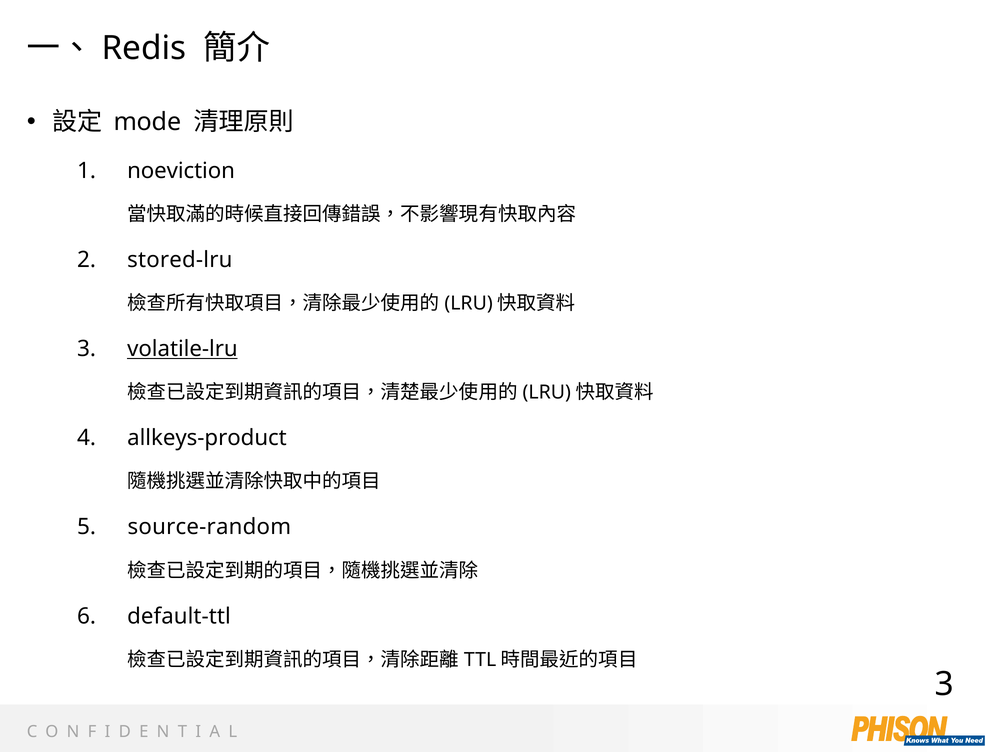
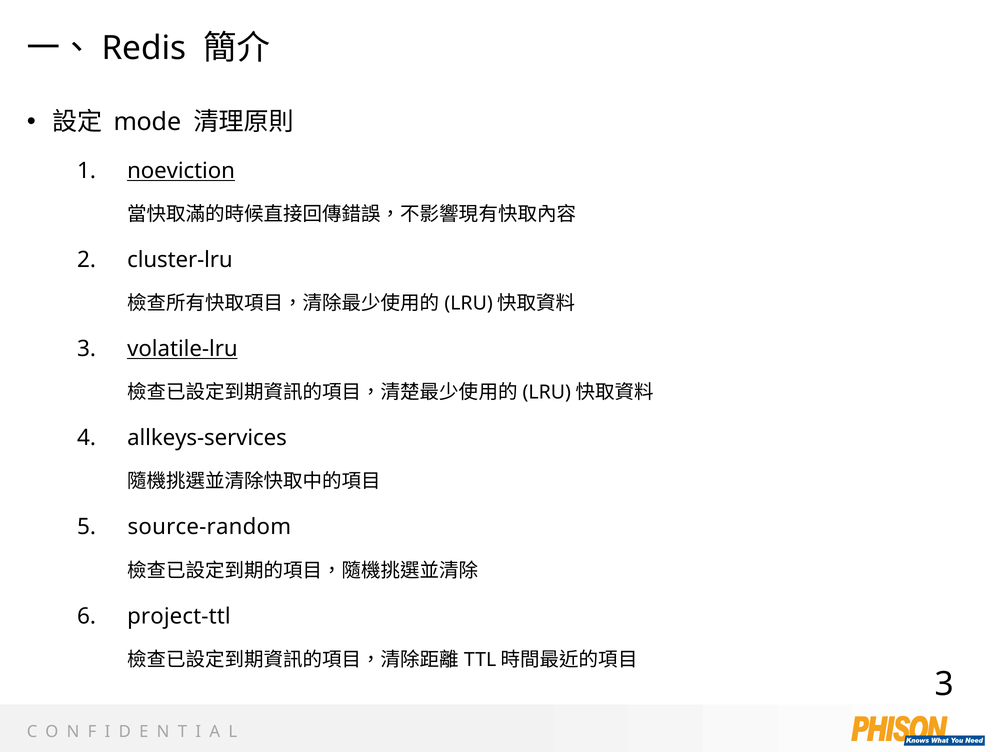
noeviction underline: none -> present (181, 171)
stored-lru: stored-lru -> cluster-lru (180, 260)
allkeys-product: allkeys-product -> allkeys-services (207, 438)
default-ttl: default-ttl -> project-ttl (179, 616)
